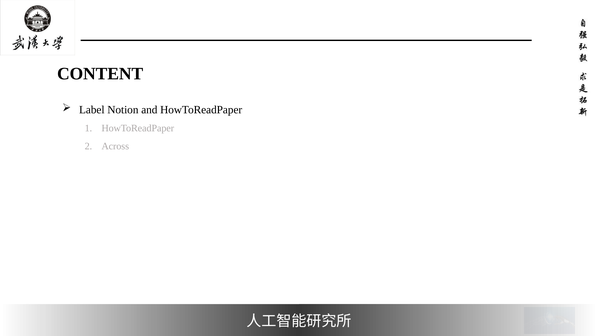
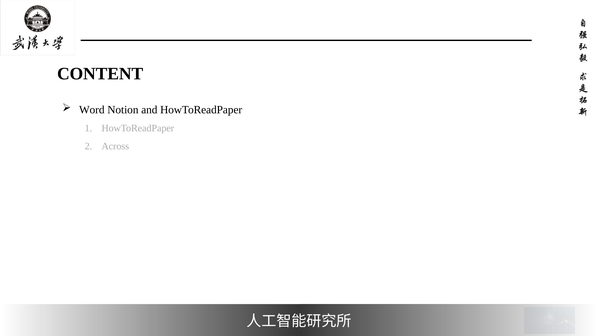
Label: Label -> Word (92, 110)
